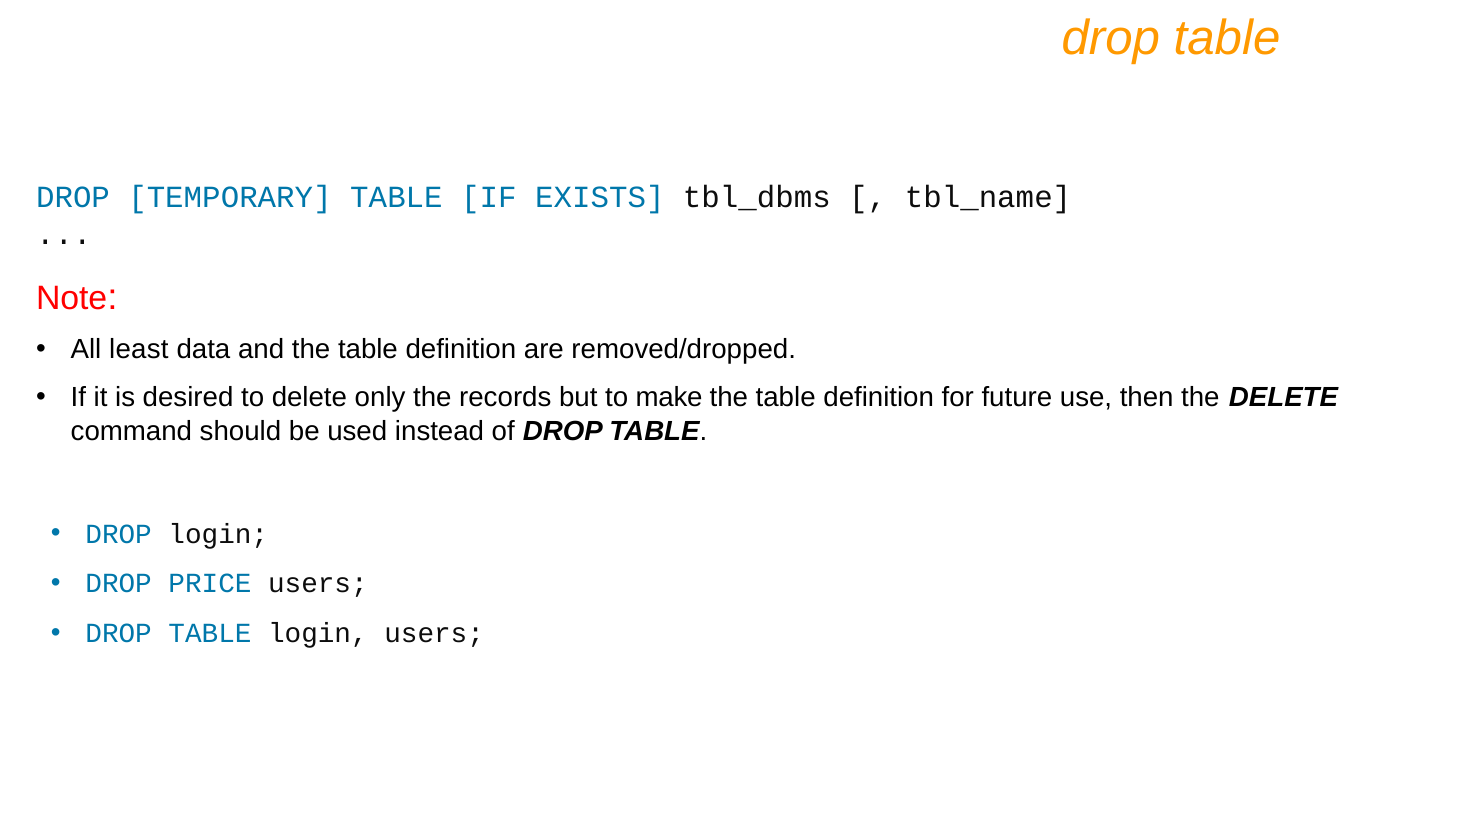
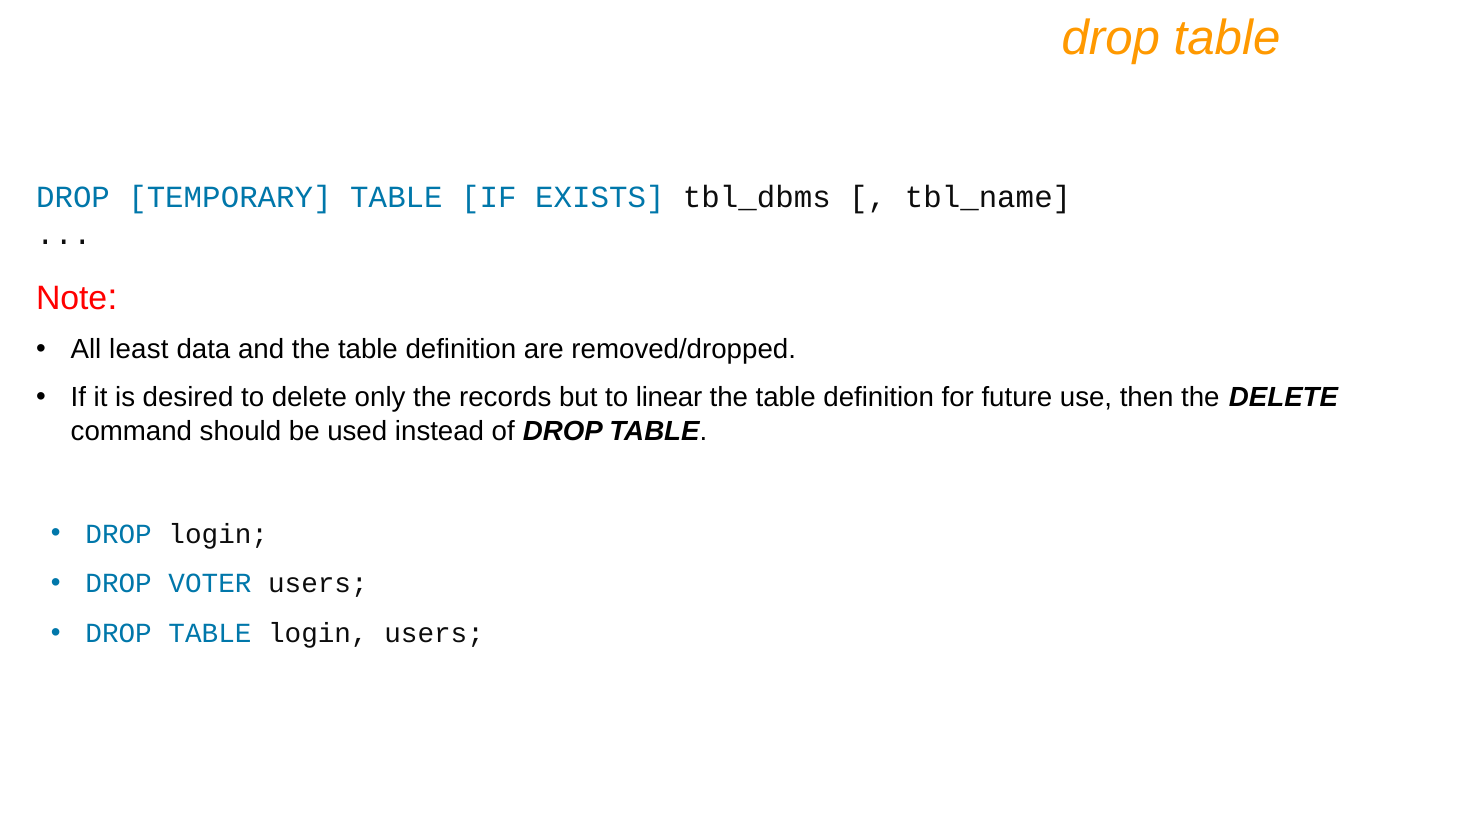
make: make -> linear (669, 398)
PRICE: PRICE -> VOTER (210, 584)
